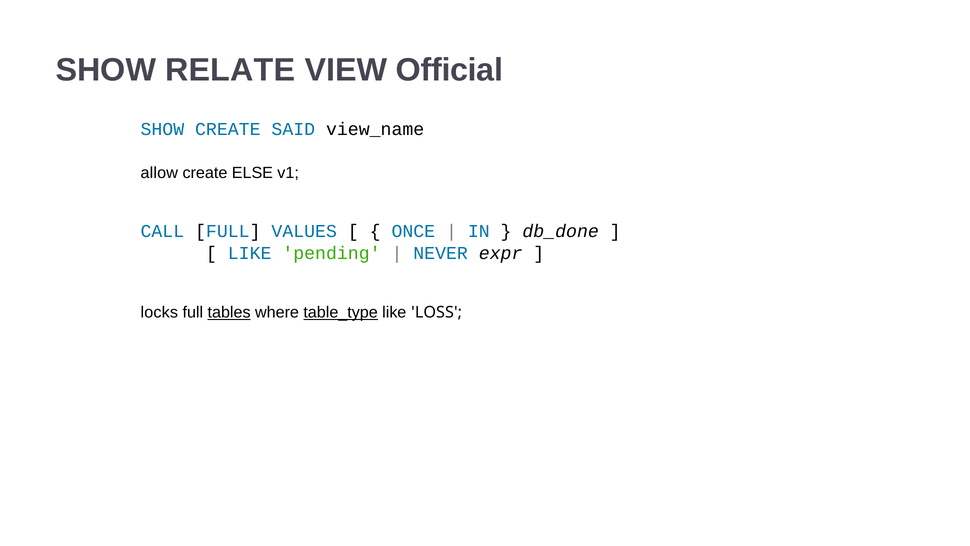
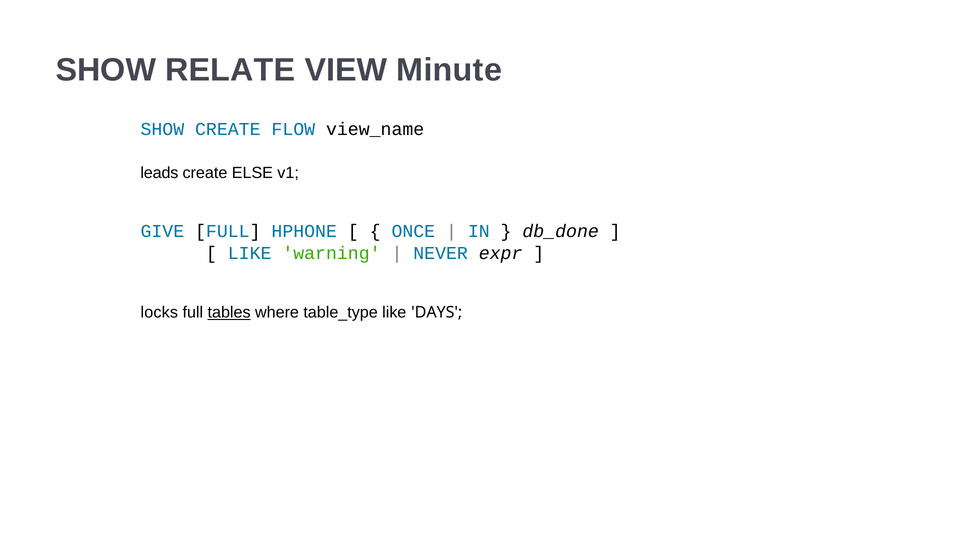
Official: Official -> Minute (449, 70)
SAID: SAID -> FLOW (293, 129)
allow: allow -> leads (159, 173)
CALL: CALL -> GIVE (162, 231)
VALUES: VALUES -> HPHONE (304, 231)
pending: pending -> warning (331, 253)
table_type underline: present -> none (341, 312)
LOSS: LOSS -> DAYS (437, 312)
